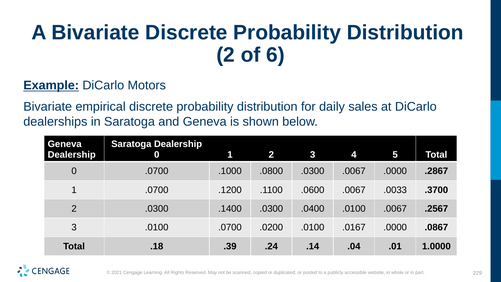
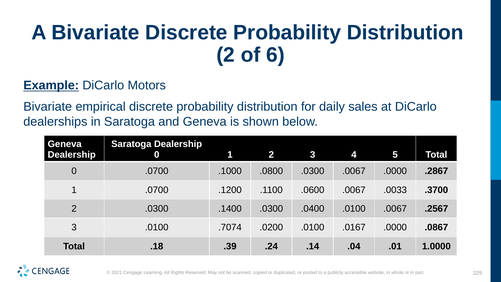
.0100 .0700: .0700 -> .7074 (230, 227)
